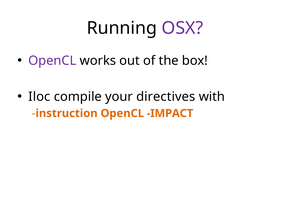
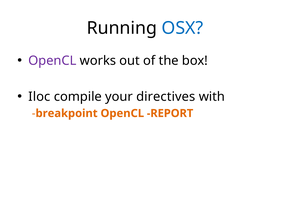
OSX colour: purple -> blue (182, 28)
instruction: instruction -> breakpoint (67, 114)
IMPACT: IMPACT -> REPORT (170, 114)
